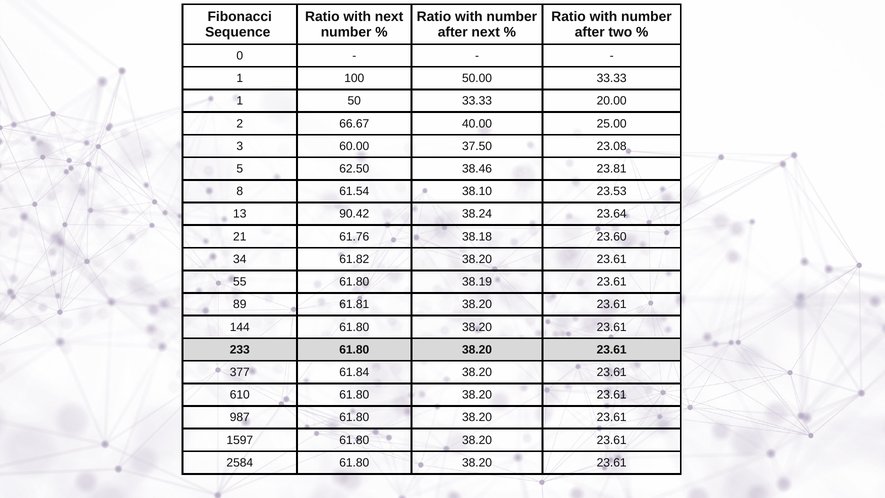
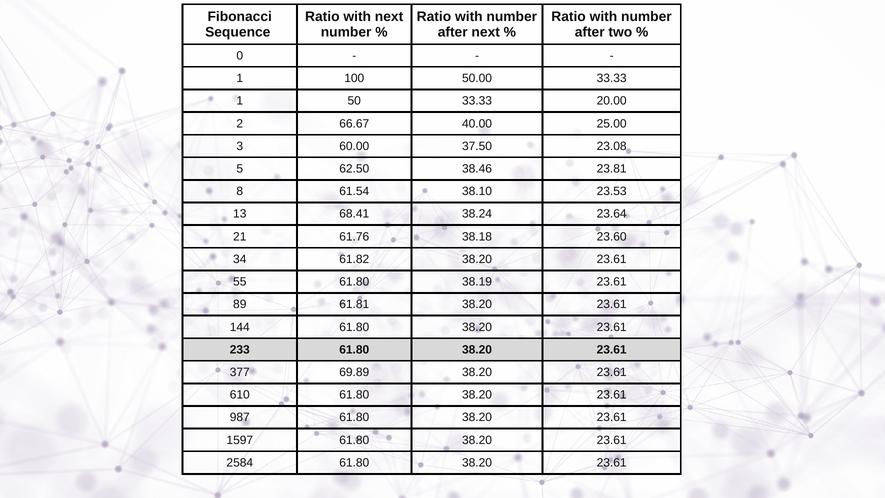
90.42: 90.42 -> 68.41 (354, 214)
61.84: 61.84 -> 69.89 (354, 372)
